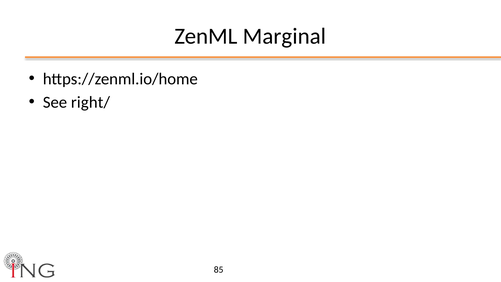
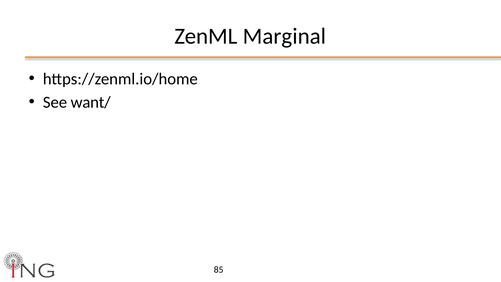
right/: right/ -> want/ (91, 102)
